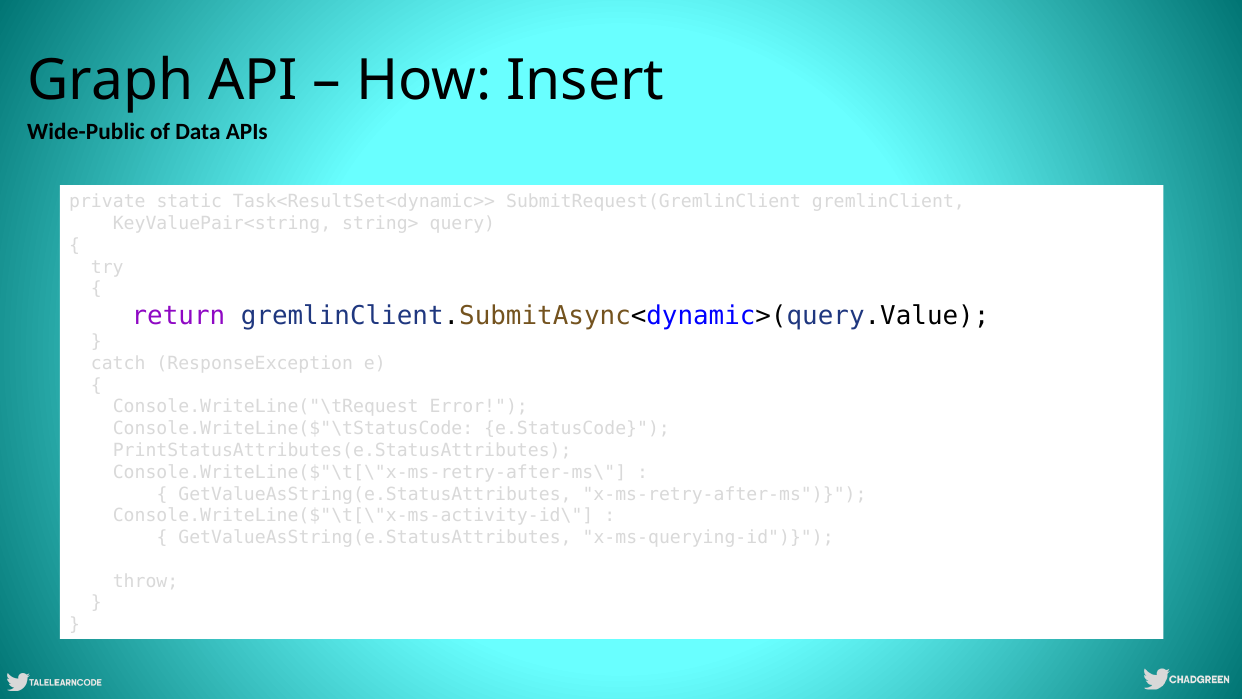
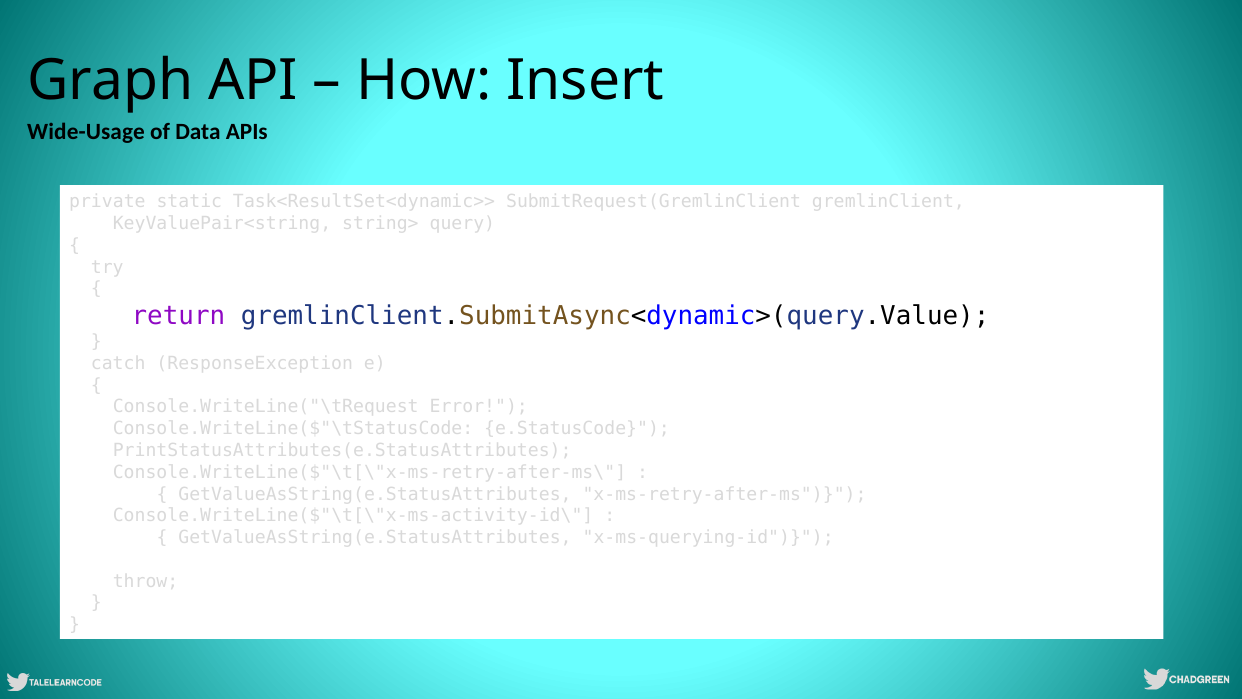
Wide-Public: Wide-Public -> Wide-Usage (86, 131)
